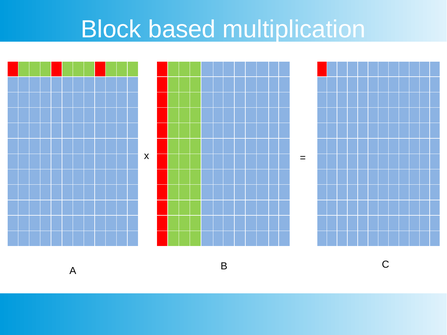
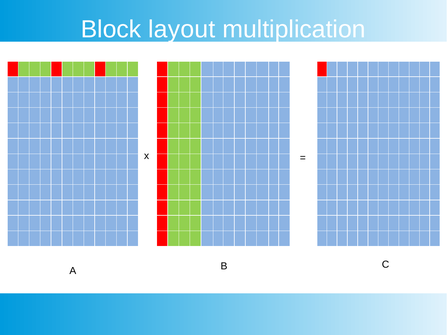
based: based -> layout (182, 29)
